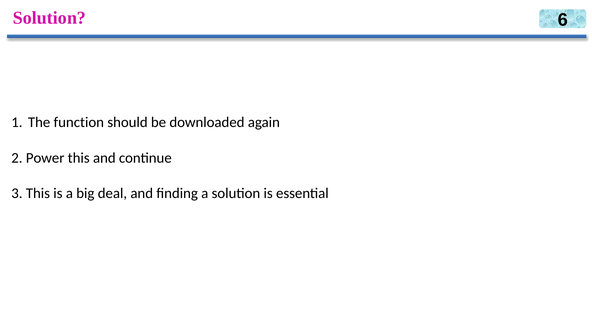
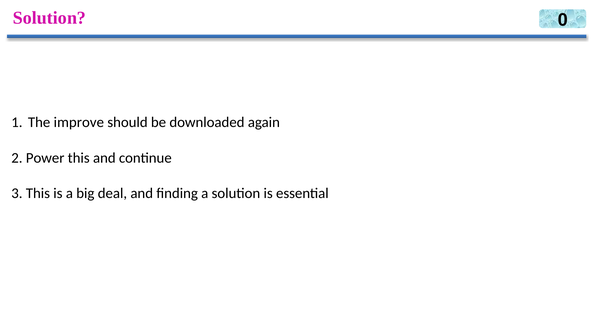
6: 6 -> 0 (563, 20)
function: function -> improve (79, 122)
